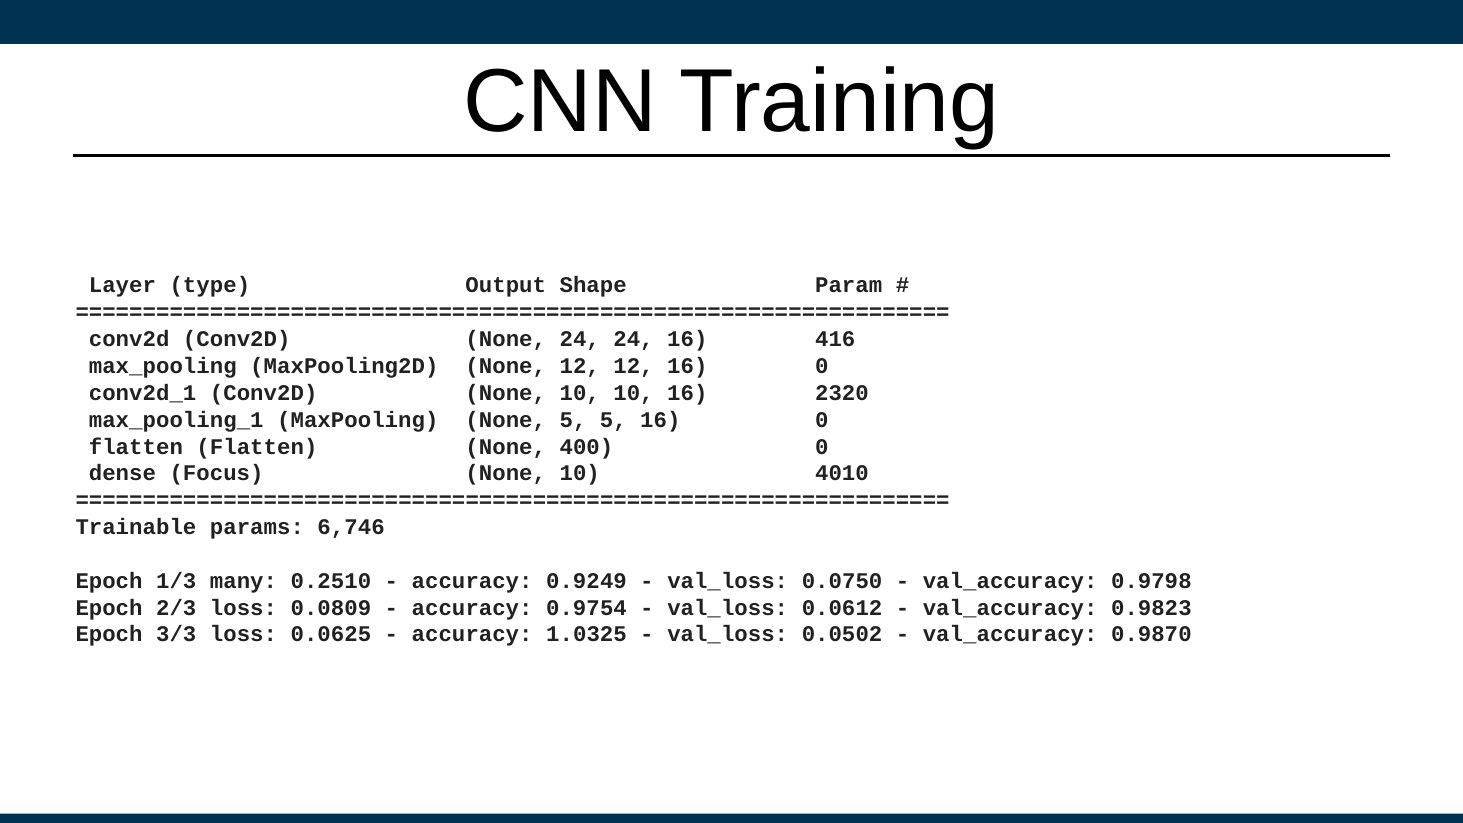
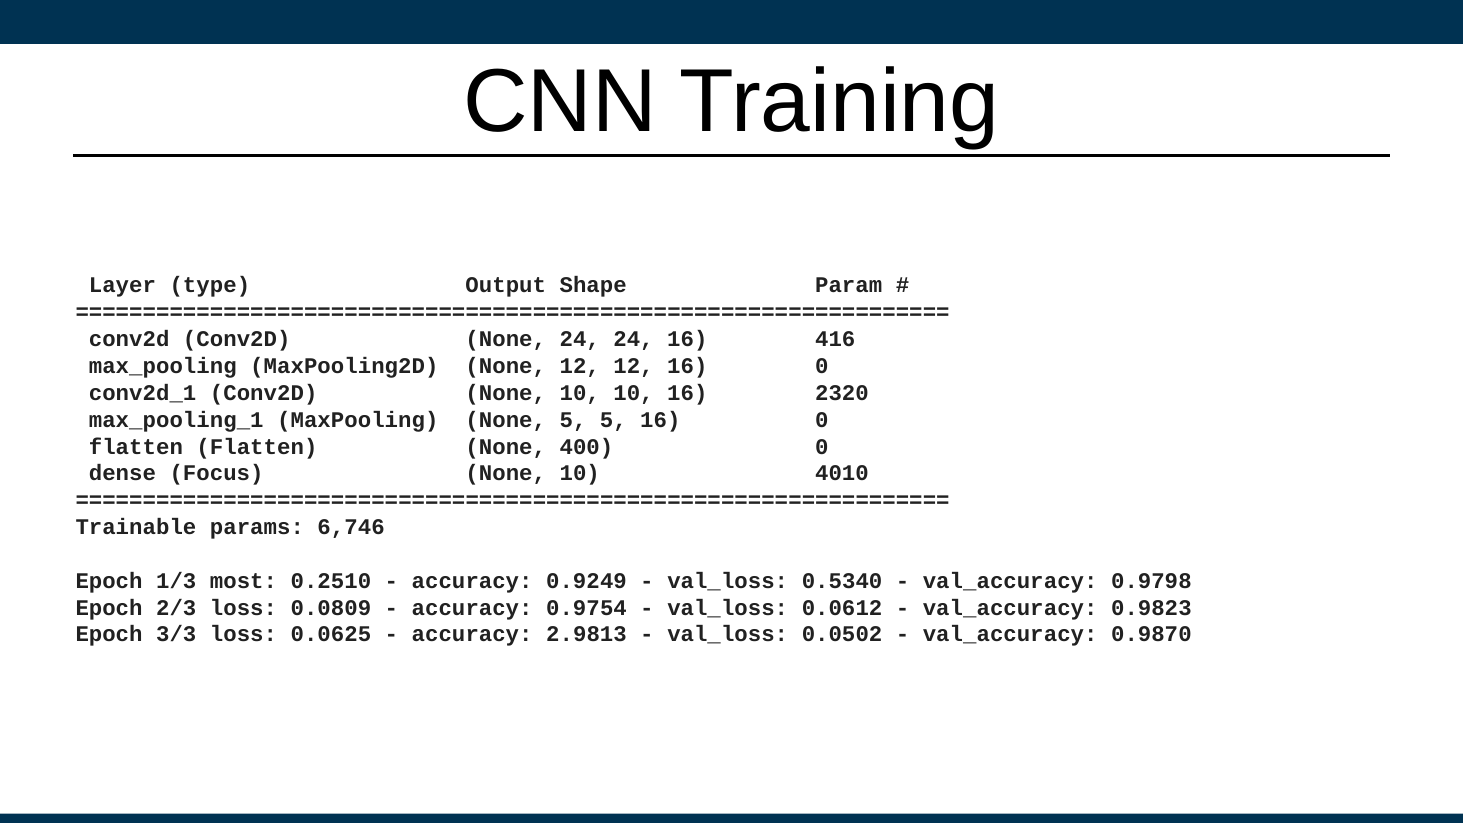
many: many -> most (244, 581)
0.0750: 0.0750 -> 0.5340 (842, 581)
1.0325: 1.0325 -> 2.9813 (586, 635)
